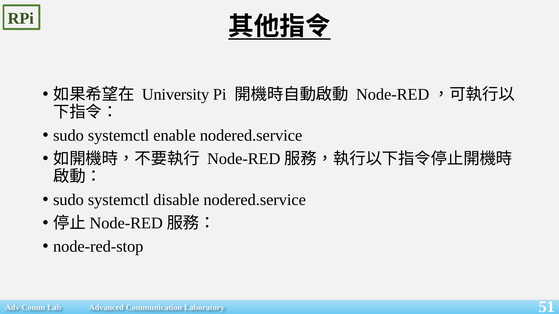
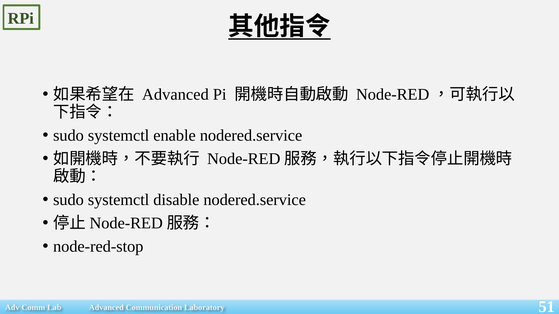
University: University -> Advanced (175, 95)
